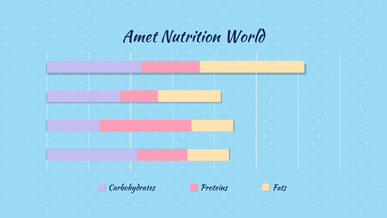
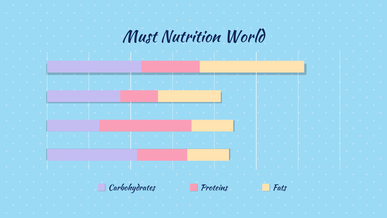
Amet: Amet -> Must (139, 37)
